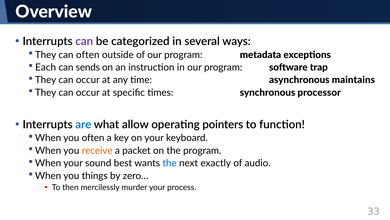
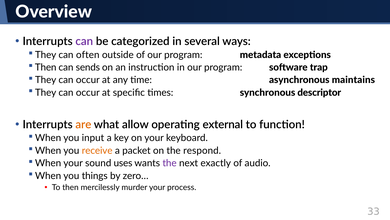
Each: Each -> Then (46, 67)
processor: processor -> descriptor (319, 92)
are colour: blue -> orange (83, 124)
pointers: pointers -> external (223, 124)
you often: often -> input (93, 138)
the program: program -> respond (202, 150)
best: best -> uses (123, 163)
the colour: blue -> purple (170, 163)
